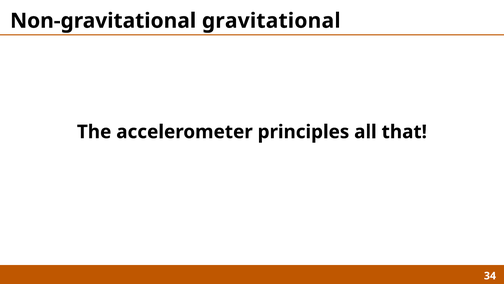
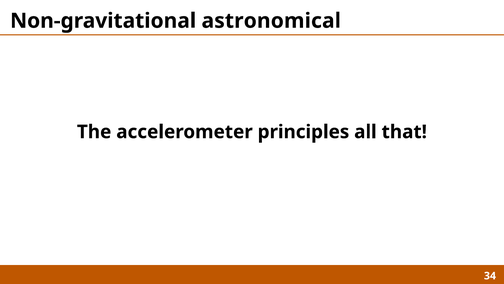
gravitational: gravitational -> astronomical (271, 21)
